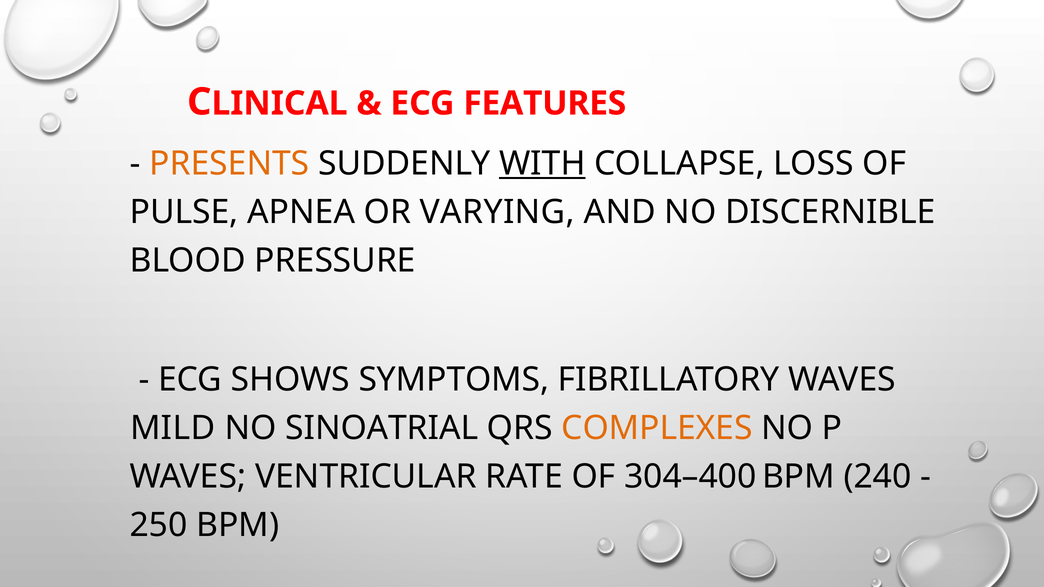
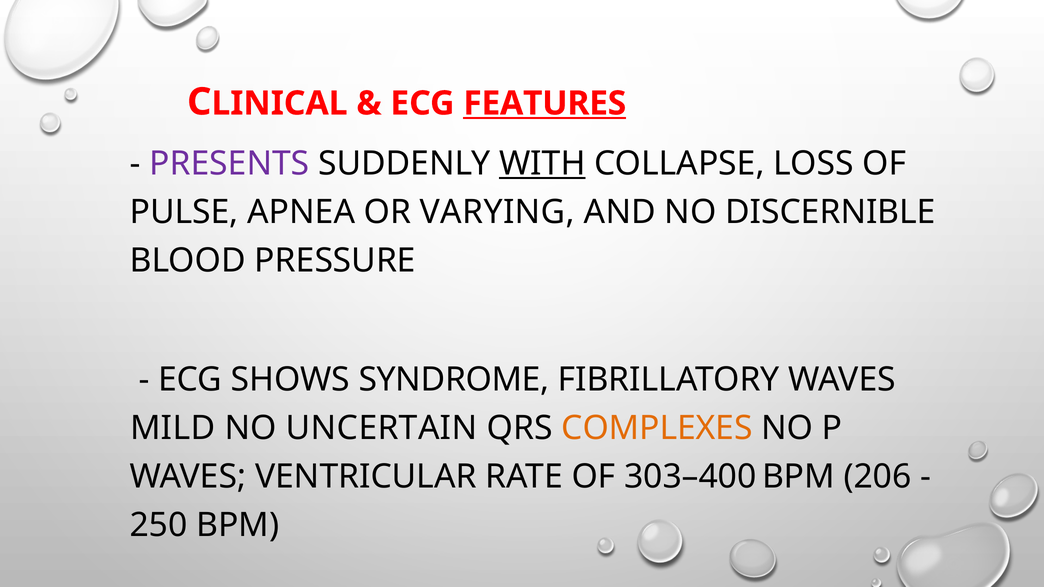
FEATURES underline: none -> present (545, 103)
PRESENTS colour: orange -> purple (229, 164)
SYMPTOMS: SYMPTOMS -> SYNDROME (454, 380)
SINOATRIAL: SINOATRIAL -> UNCERTAIN (382, 428)
304–400: 304–400 -> 303–400 (690, 477)
240: 240 -> 206 (878, 477)
